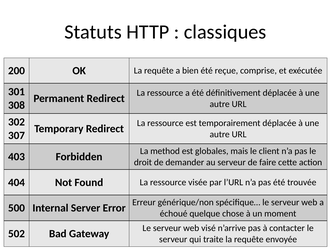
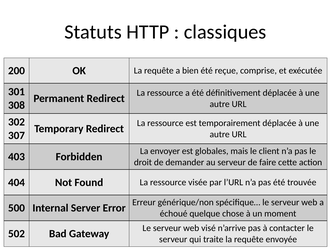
method: method -> envoyer (165, 151)
